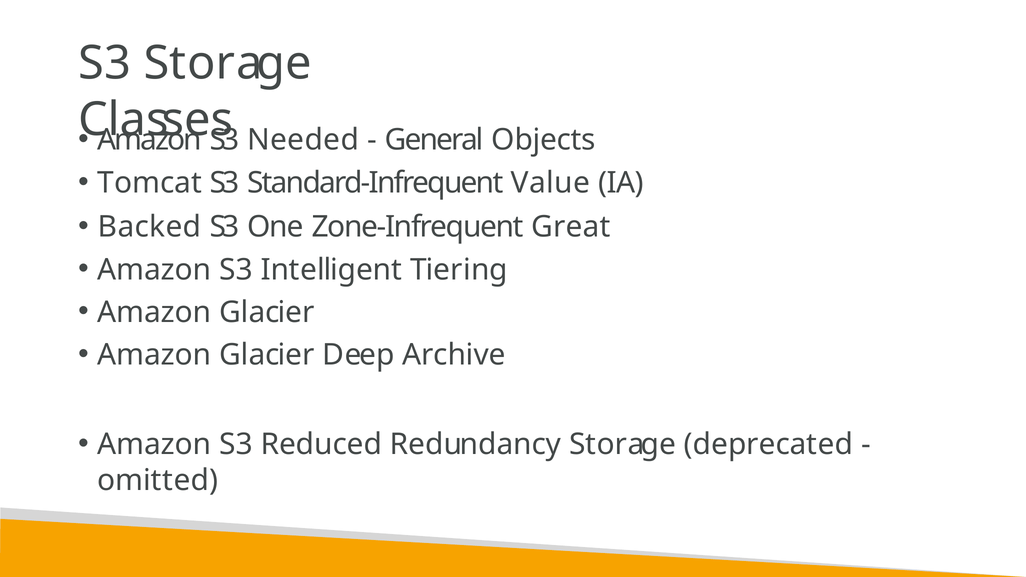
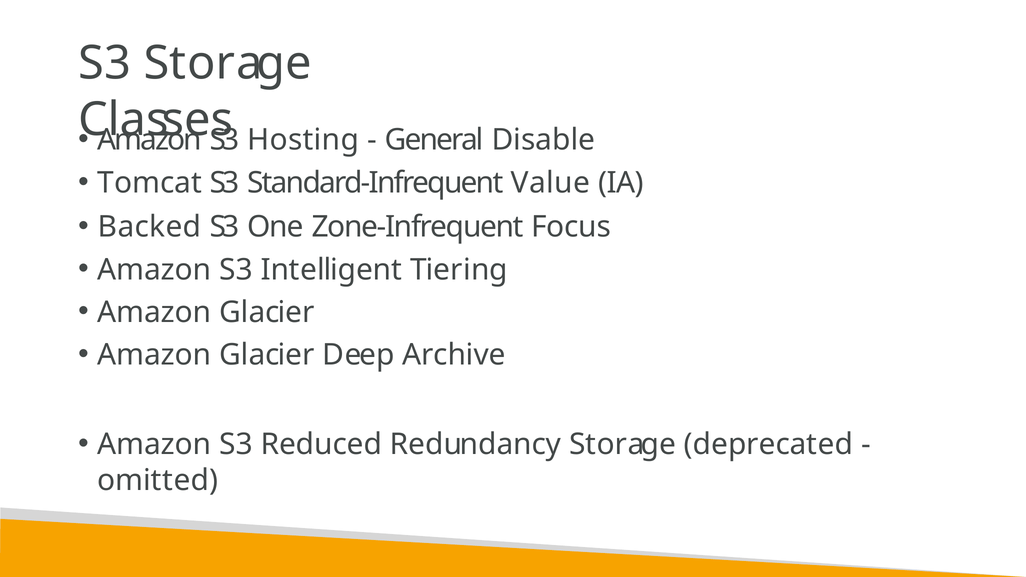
Needed: Needed -> Hosting (303, 140)
Objects: Objects -> Disable (543, 140)
Great: Great -> Focus (571, 227)
